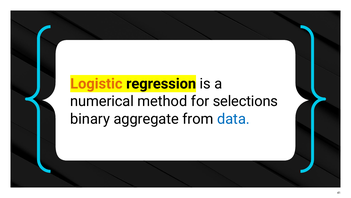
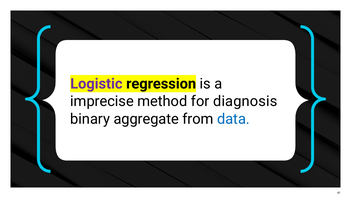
Logistic colour: orange -> purple (96, 83)
numerical: numerical -> imprecise (102, 101)
selections: selections -> diagnosis (245, 101)
